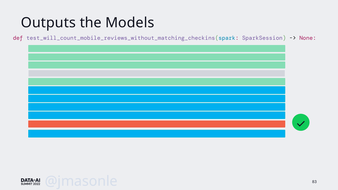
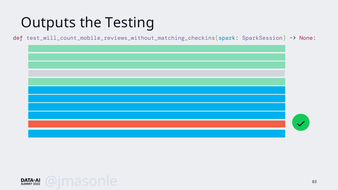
Models: Models -> Testing (130, 23)
